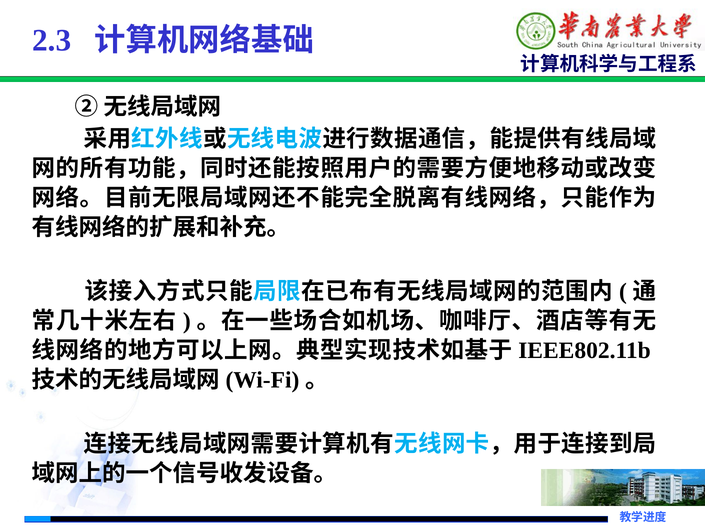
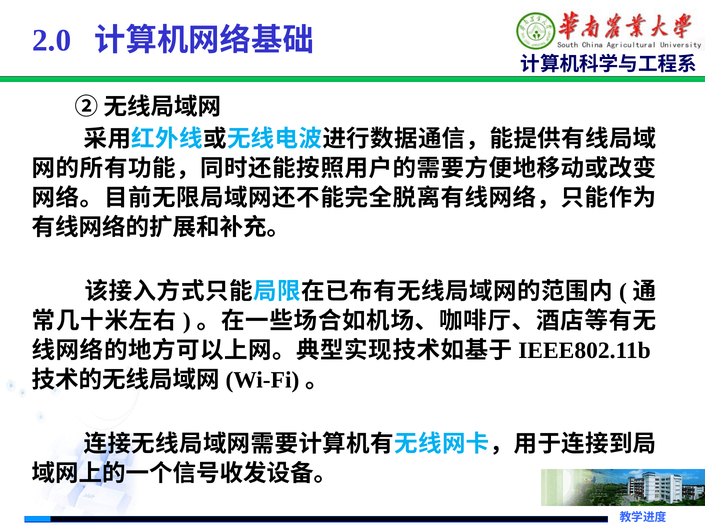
2.3: 2.3 -> 2.0 (52, 40)
